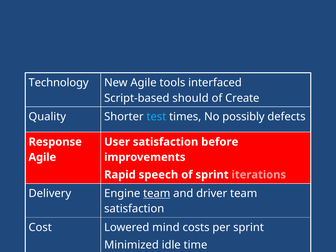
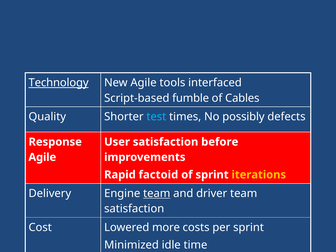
Technology underline: none -> present (59, 83)
should: should -> fumble (191, 98)
Create: Create -> Cables (242, 98)
speech: speech -> factoid (158, 175)
iterations colour: pink -> yellow (259, 175)
mind: mind -> more (166, 227)
